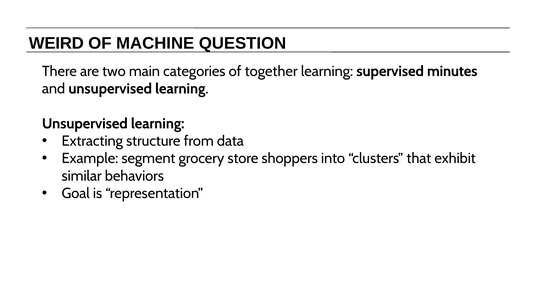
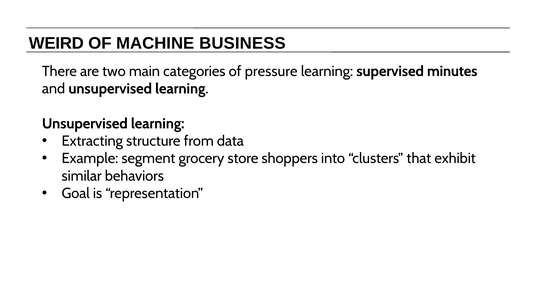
QUESTION: QUESTION -> BUSINESS (242, 43)
together: together -> pressure (271, 71)
